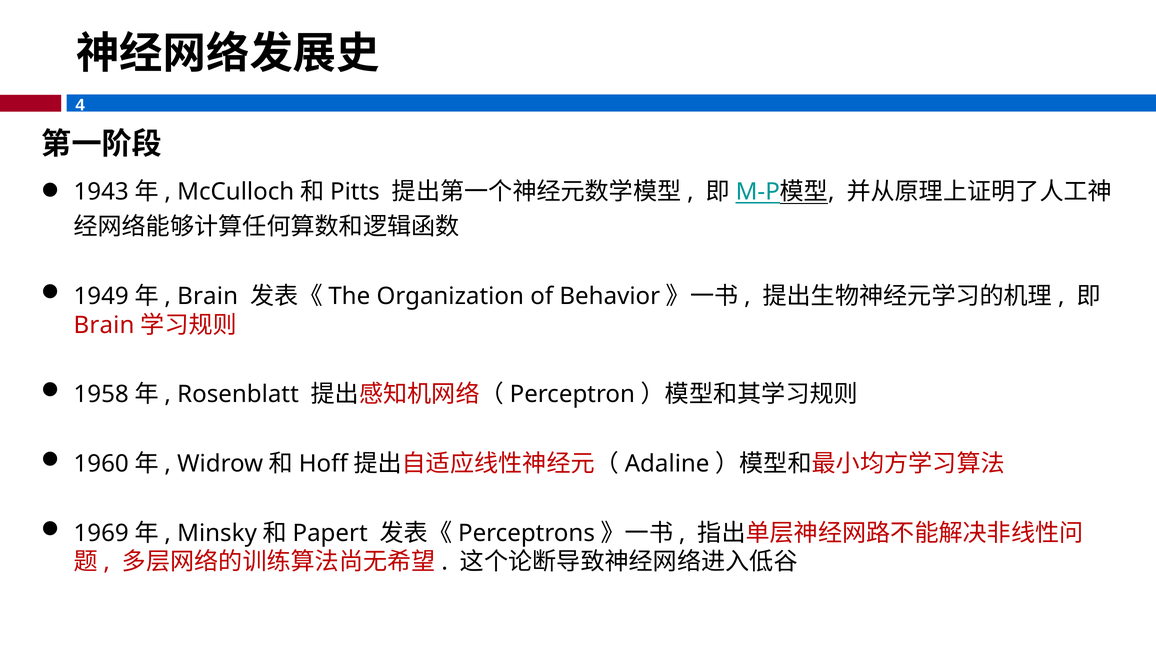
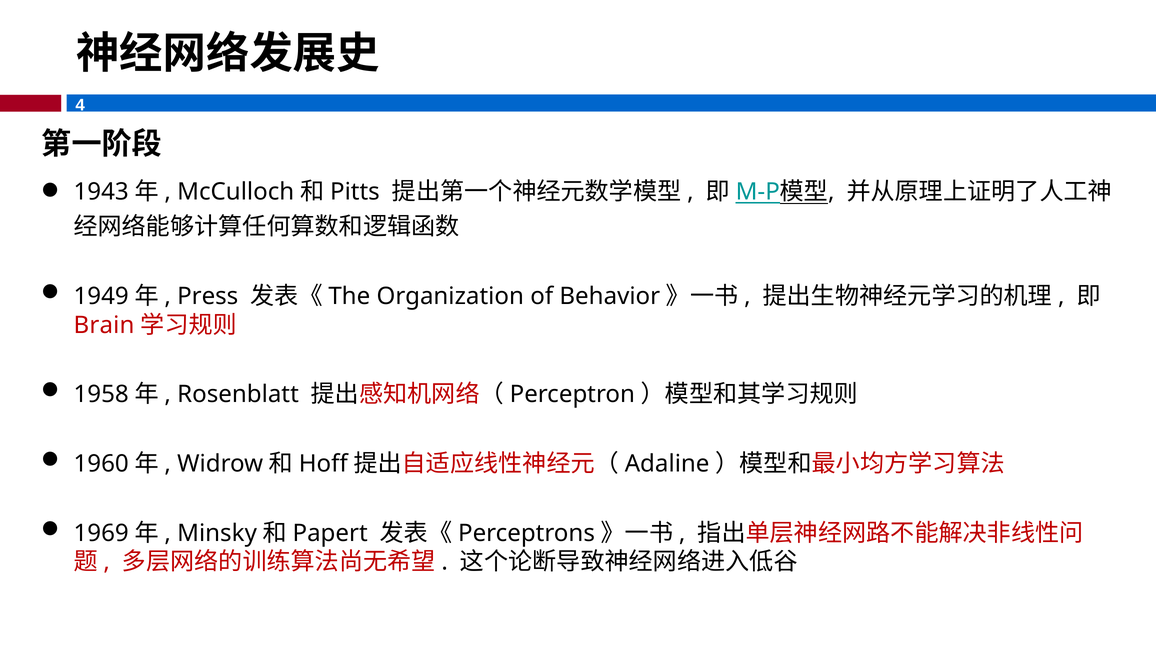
Brain: Brain -> Press (208, 296)
